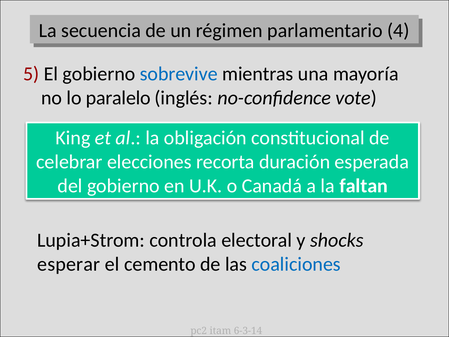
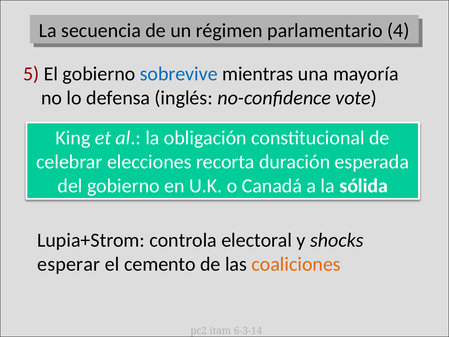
paralelo: paralelo -> defensa (118, 98)
faltan: faltan -> sólida (364, 186)
coaliciones colour: blue -> orange (296, 264)
